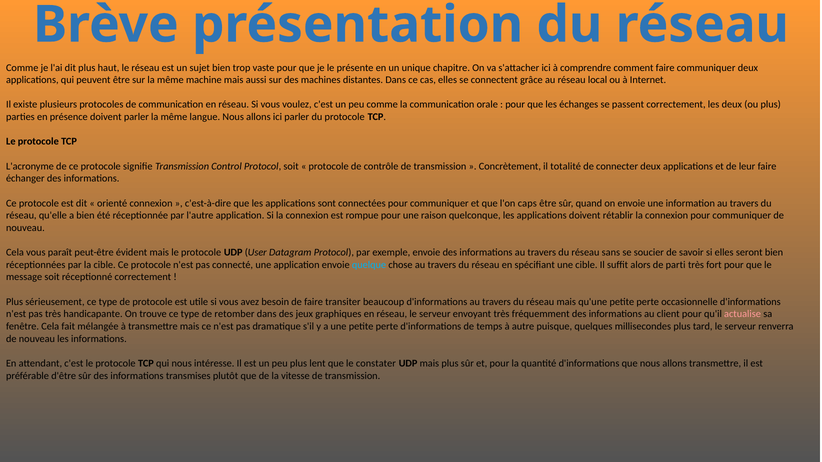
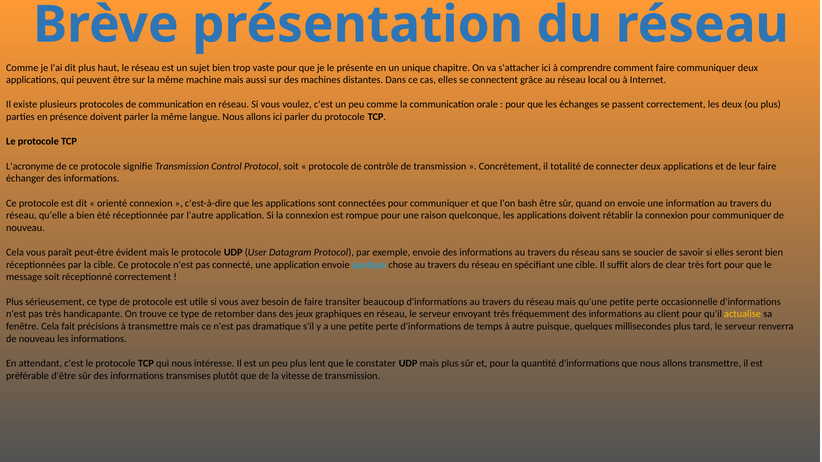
caps: caps -> bash (527, 203)
parti: parti -> clear (676, 265)
actualise colour: pink -> yellow (743, 314)
mélangée: mélangée -> précisions (98, 327)
